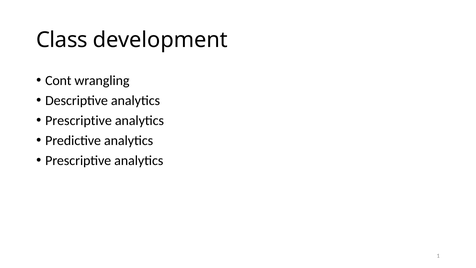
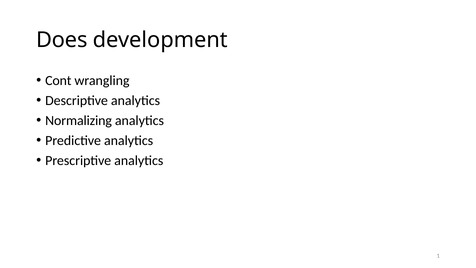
Class: Class -> Does (62, 40)
Prescriptive: Prescriptive -> Normalizing (79, 120)
